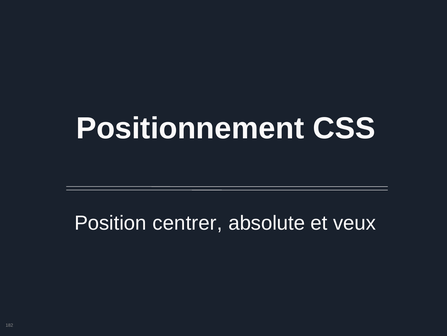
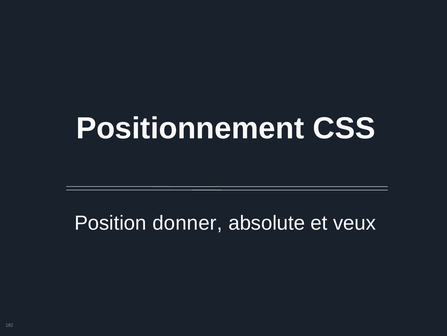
centrer: centrer -> donner (187, 223)
